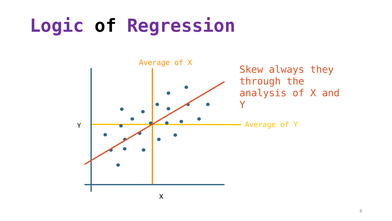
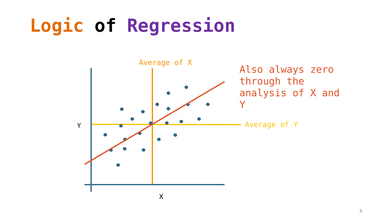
Logic colour: purple -> orange (57, 26)
Skew: Skew -> Also (251, 69)
they: they -> zero (322, 69)
